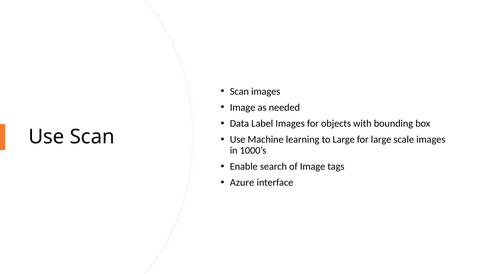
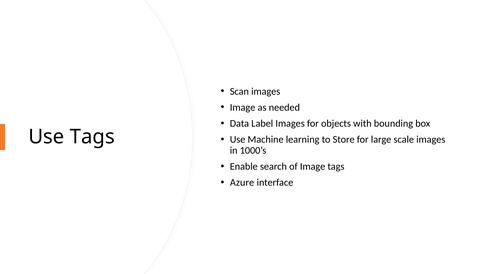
Use Scan: Scan -> Tags (92, 137)
to Large: Large -> Store (344, 139)
